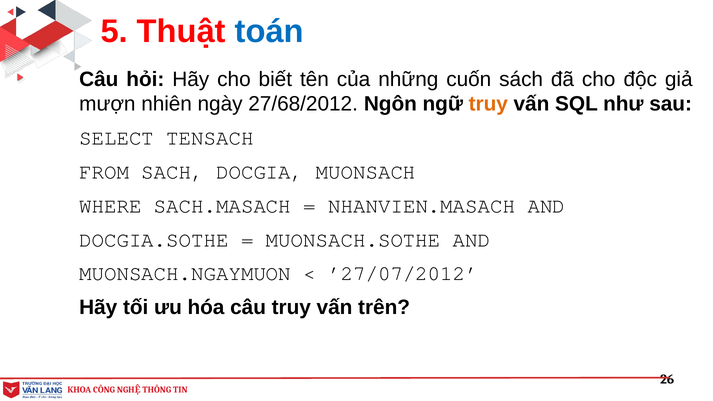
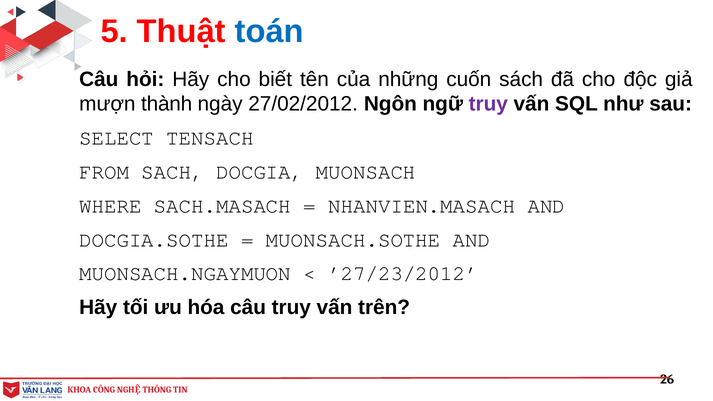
nhiên: nhiên -> thành (167, 104)
27/68/2012: 27/68/2012 -> 27/02/2012 (303, 104)
truy colour: orange -> purple (488, 104)
’27/07/2012: ’27/07/2012 -> ’27/23/2012 (403, 274)
